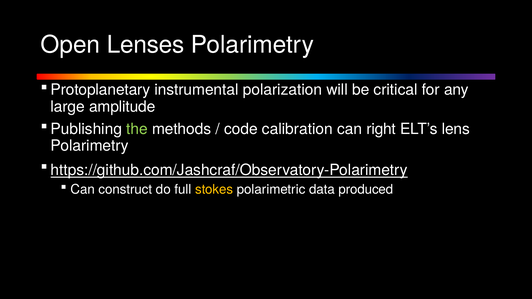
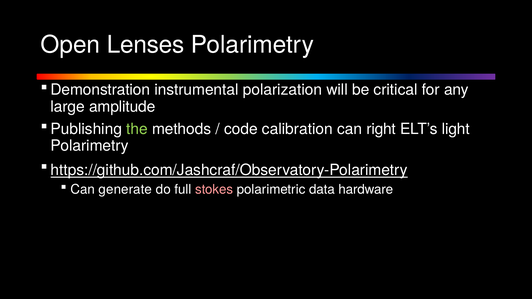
Protoplanetary: Protoplanetary -> Demonstration (100, 90)
lens: lens -> light (456, 129)
construct: construct -> generate (125, 190)
stokes colour: yellow -> pink (214, 190)
produced: produced -> hardware (366, 190)
